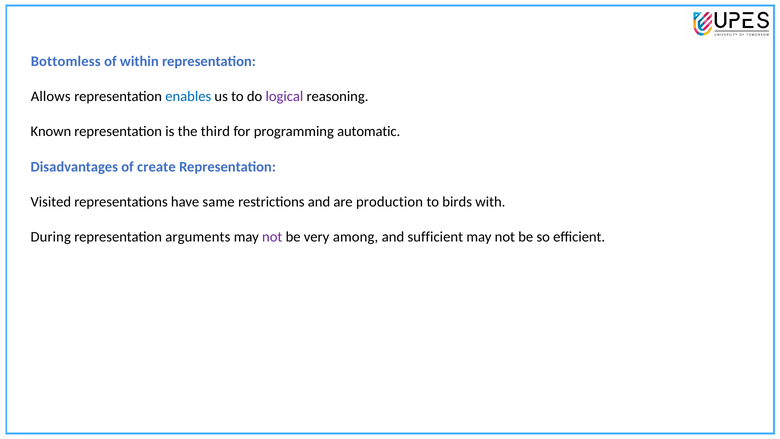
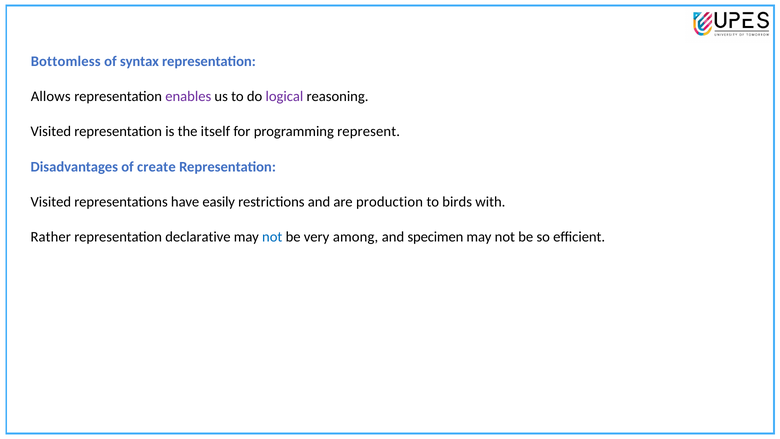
within: within -> syntax (139, 61)
enables colour: blue -> purple (188, 96)
Known: Known -> Visited (51, 132)
third: third -> itself (215, 132)
automatic: automatic -> represent (369, 132)
same: same -> easily (219, 202)
During: During -> Rather (51, 237)
arguments: arguments -> declarative (198, 237)
not colour: purple -> blue (272, 237)
sufficient: sufficient -> specimen (435, 237)
